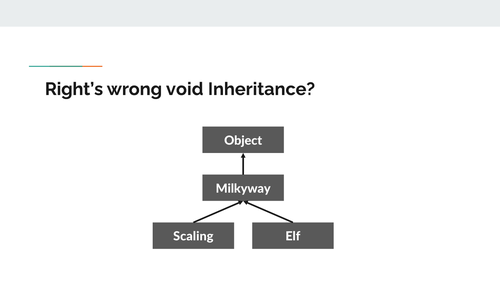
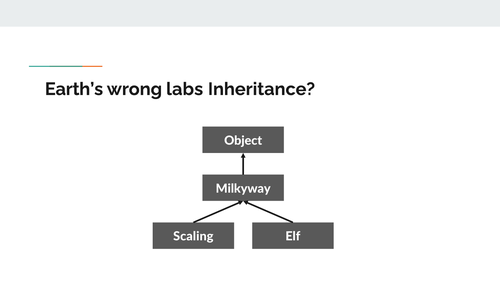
Right’s: Right’s -> Earth’s (74, 89)
void: void -> labs (185, 89)
